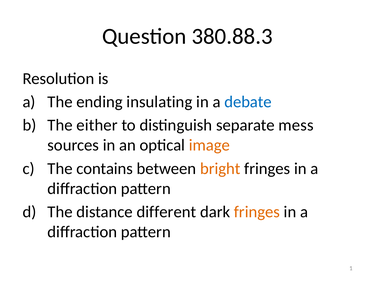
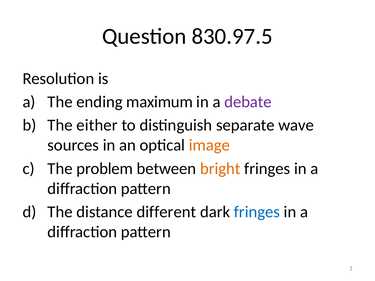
380.88.3: 380.88.3 -> 830.97.5 (232, 36)
insulating: insulating -> maximum (159, 102)
debate colour: blue -> purple (248, 102)
mess: mess -> wave (296, 125)
contains: contains -> problem (105, 169)
fringes colour: orange -> blue (257, 212)
